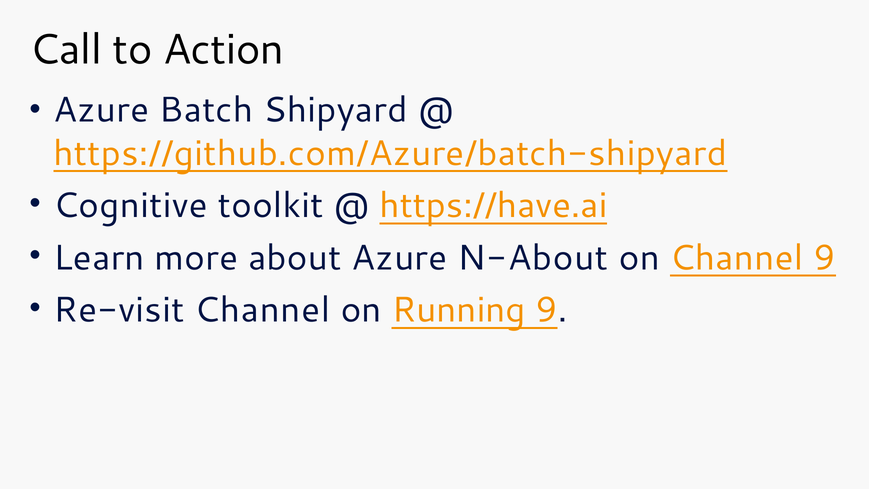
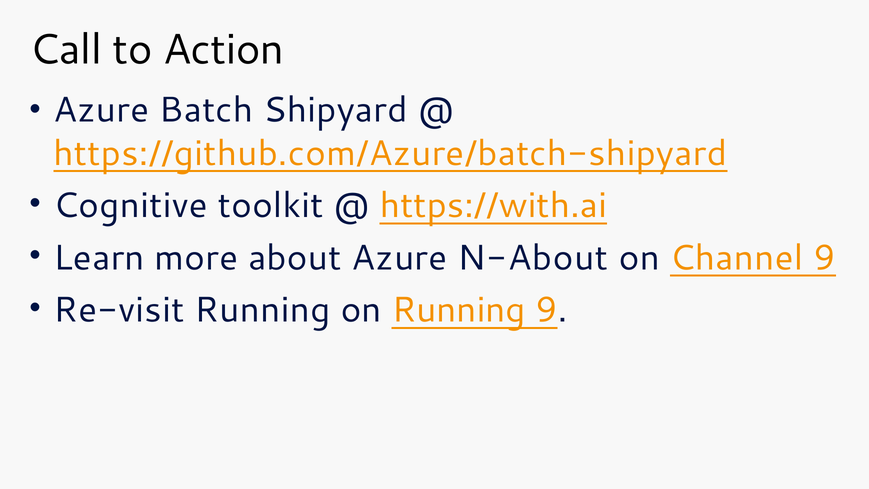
https://have.ai: https://have.ai -> https://with.ai (493, 205)
Re-visit Channel: Channel -> Running (262, 310)
